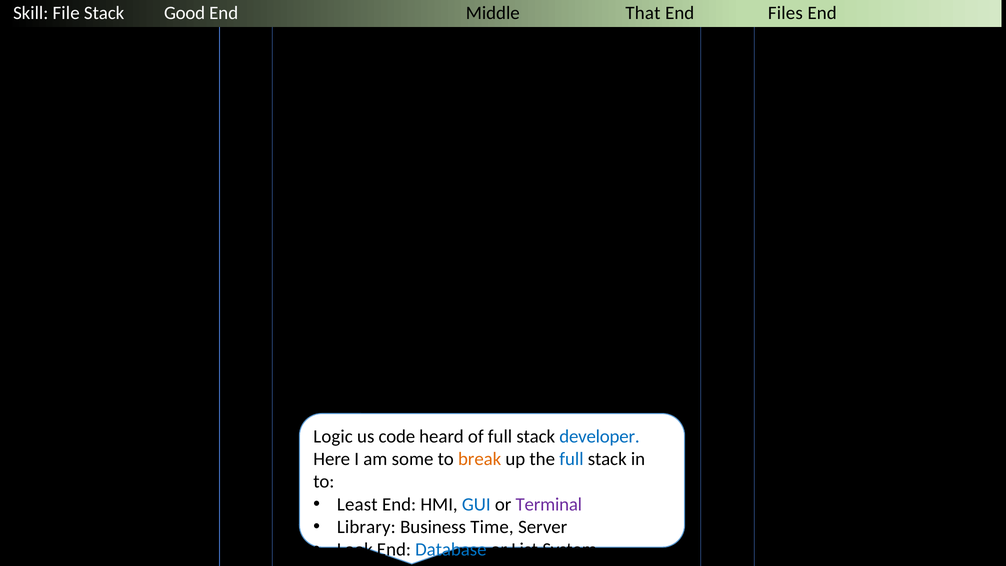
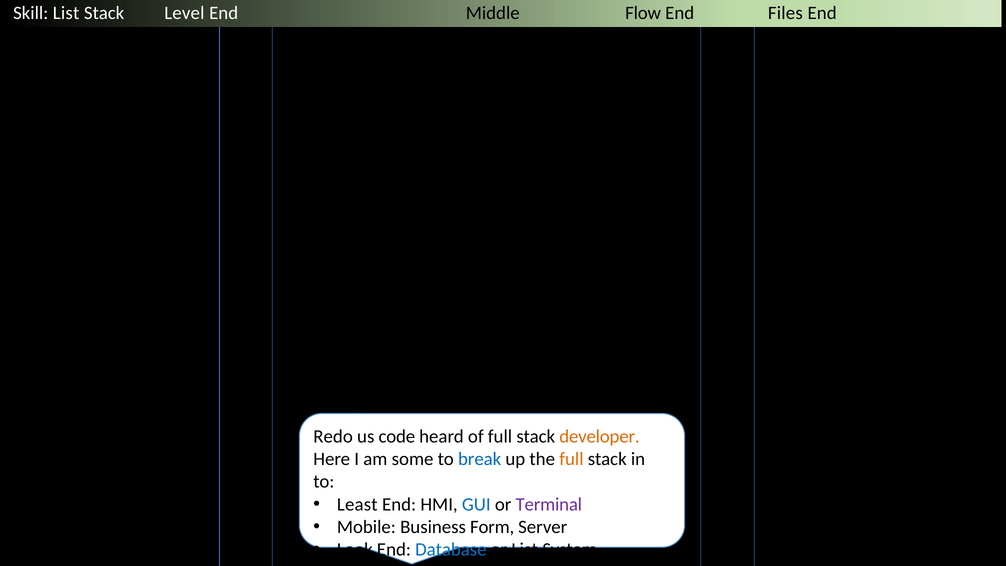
Skill File: File -> List (66, 13)
Good: Good -> Level (184, 13)
That: That -> Flow (643, 13)
Logic: Logic -> Redo (333, 436)
developer colour: blue -> orange (599, 436)
break colour: orange -> blue (480, 459)
full colour: blue -> orange (571, 459)
Library: Library -> Mobile (366, 527)
Time: Time -> Form (492, 527)
